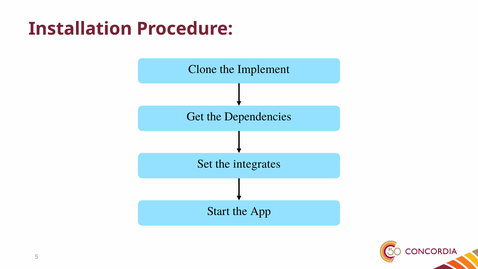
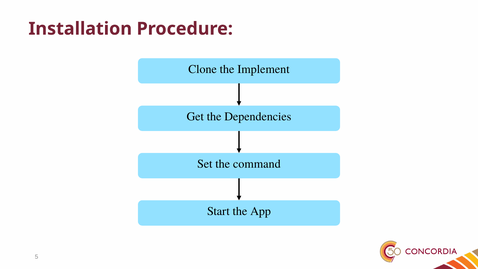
integrates: integrates -> command (257, 164)
